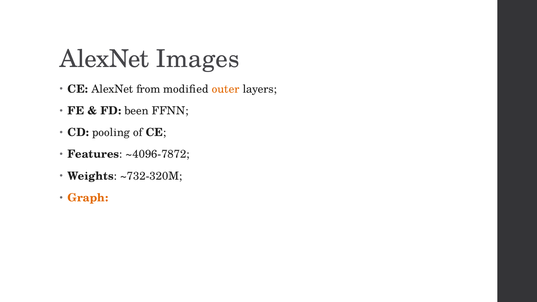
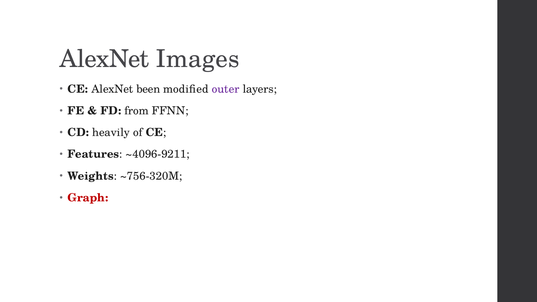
from: from -> been (148, 89)
outer colour: orange -> purple (226, 89)
been: been -> from (137, 111)
pooling: pooling -> heavily (111, 133)
~4096-7872: ~4096-7872 -> ~4096-9211 (158, 154)
~732-320M: ~732-320M -> ~756-320M (151, 176)
Graph colour: orange -> red (88, 198)
